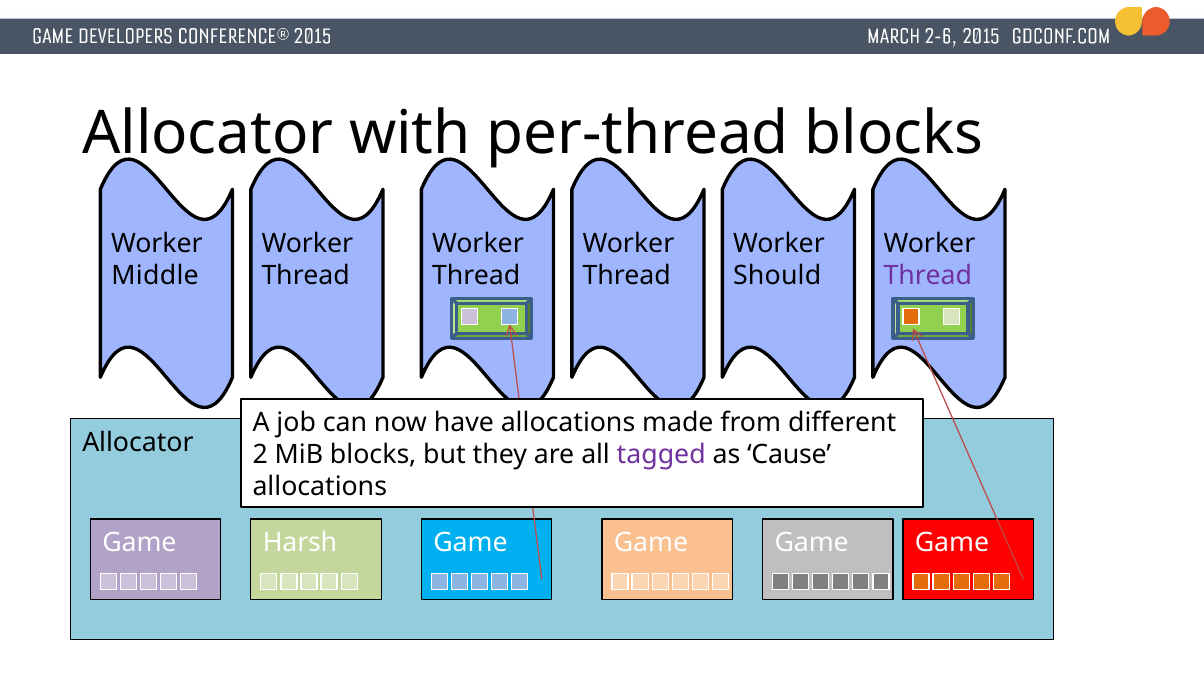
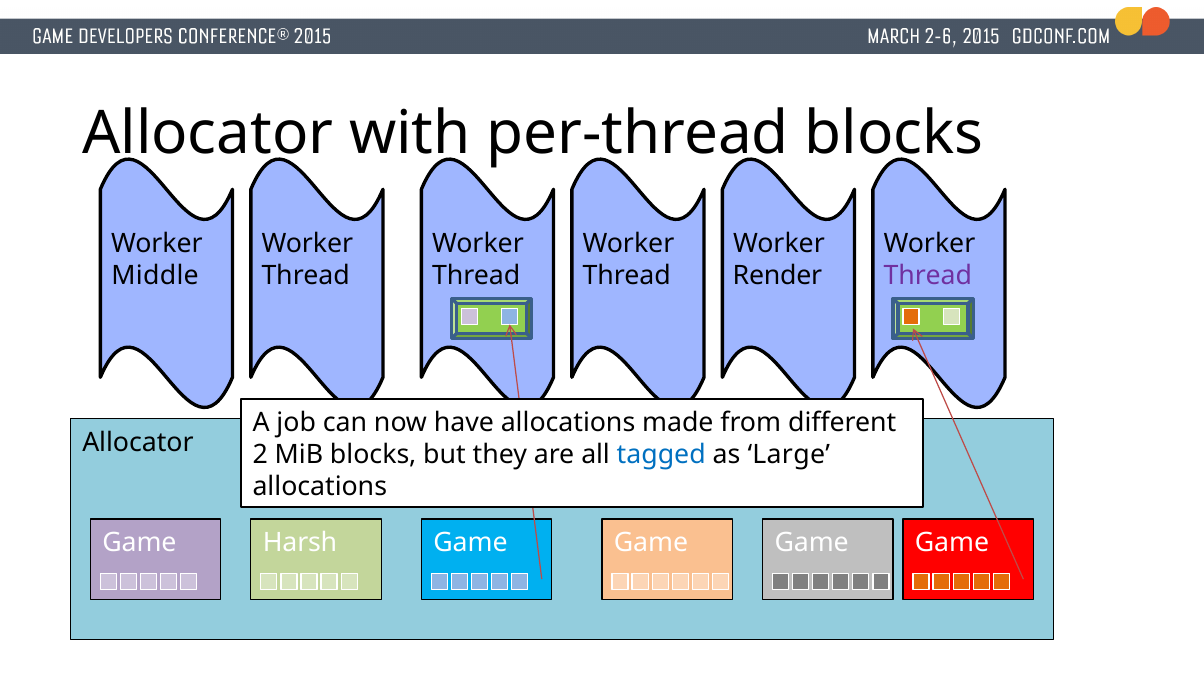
Should: Should -> Render (777, 276)
tagged colour: purple -> blue (661, 455)
Cause: Cause -> Large (789, 455)
